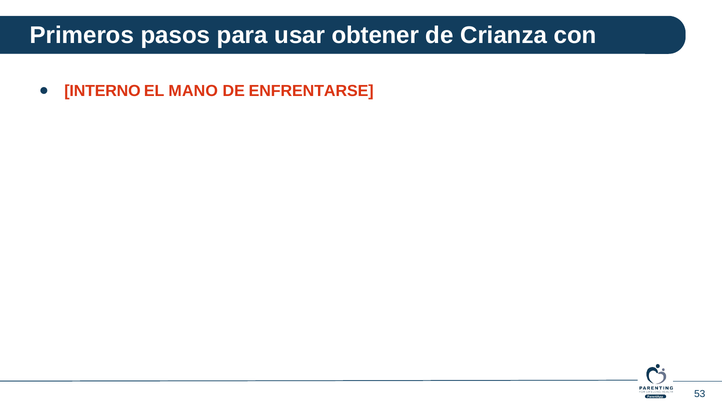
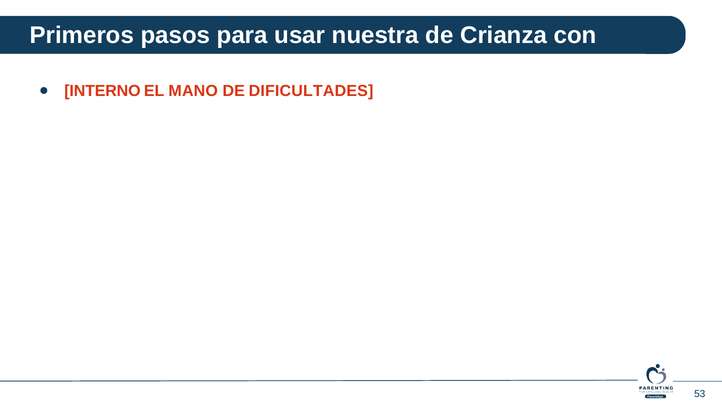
obtener: obtener -> nuestra (375, 35)
ENFRENTARSE: ENFRENTARSE -> DIFICULTADES (311, 91)
